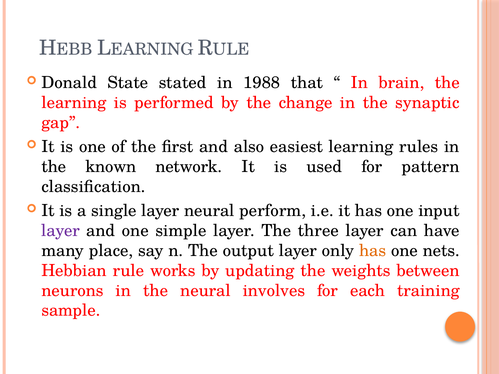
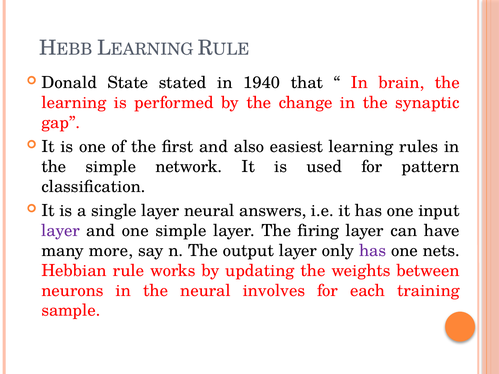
1988: 1988 -> 1940 (262, 83)
the known: known -> simple (111, 167)
perform: perform -> answers (273, 211)
three: three -> firing (318, 231)
place: place -> more (111, 251)
has colour: orange -> purple (373, 251)
